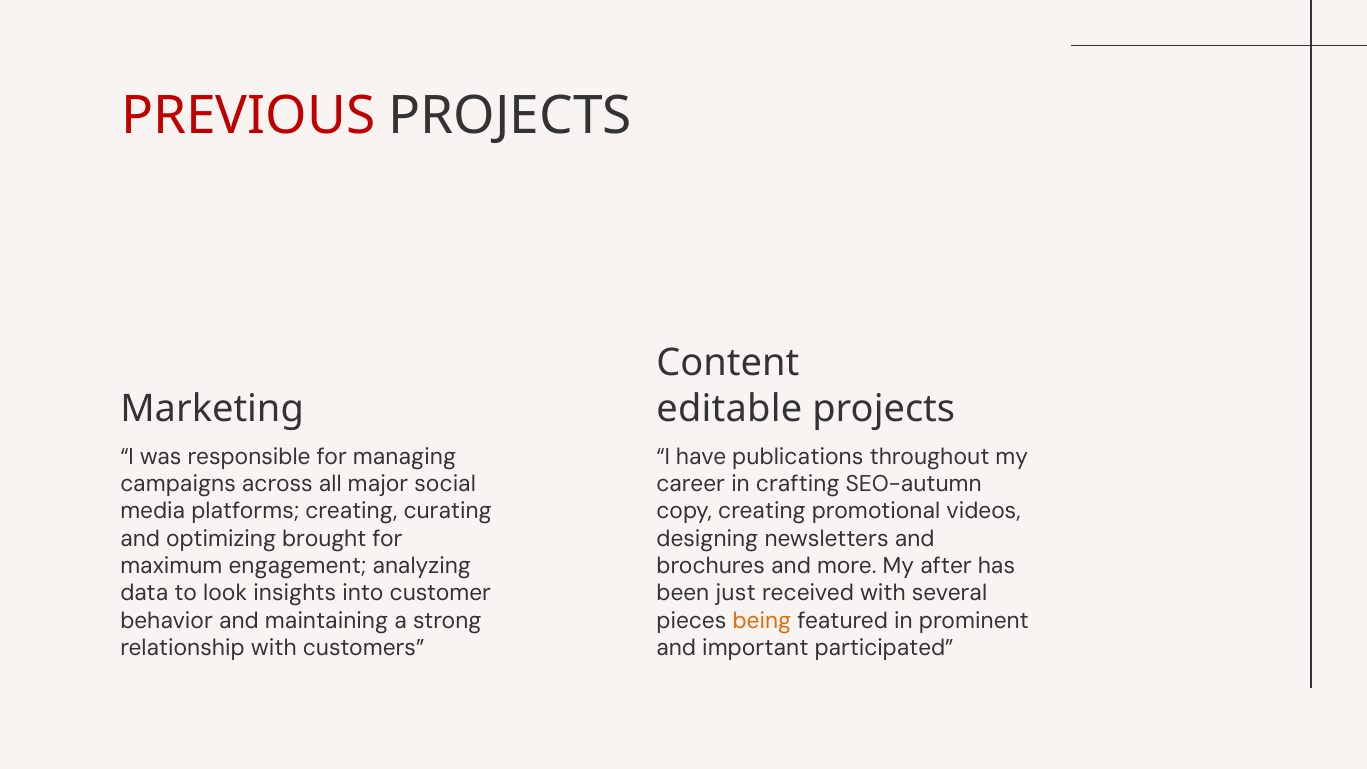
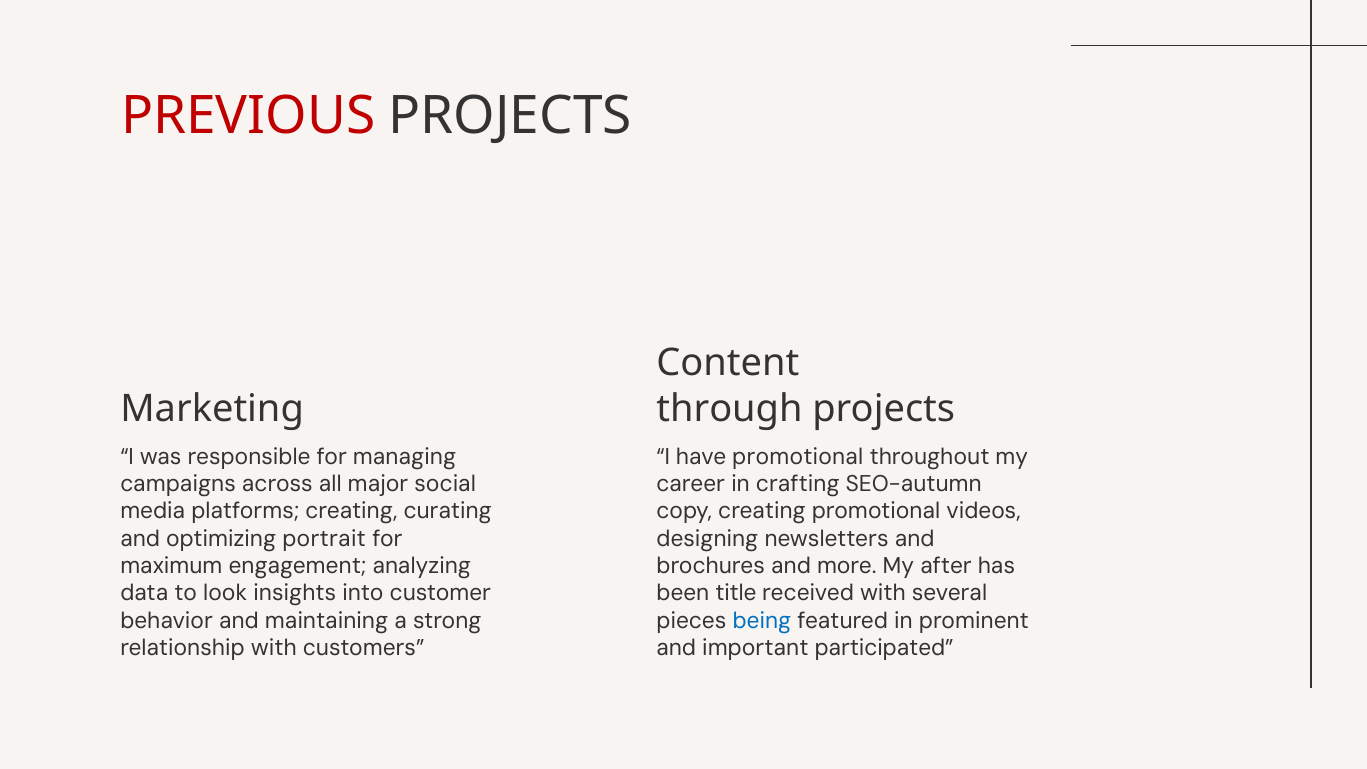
editable: editable -> through (729, 409)
have publications: publications -> promotional (798, 457)
brought: brought -> portrait (324, 539)
just: just -> title (736, 593)
being colour: orange -> blue (762, 621)
